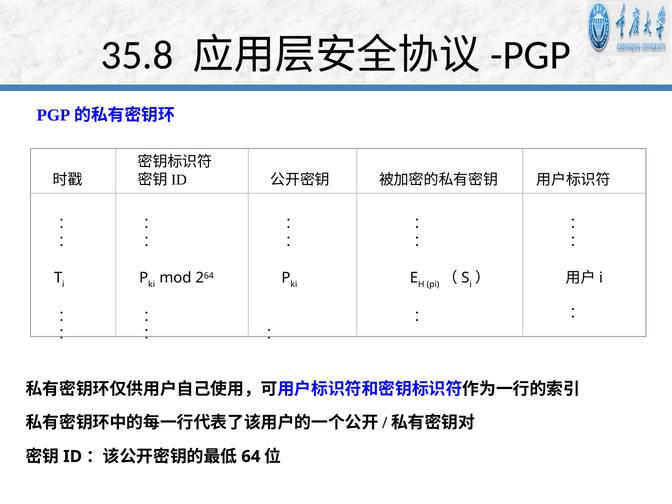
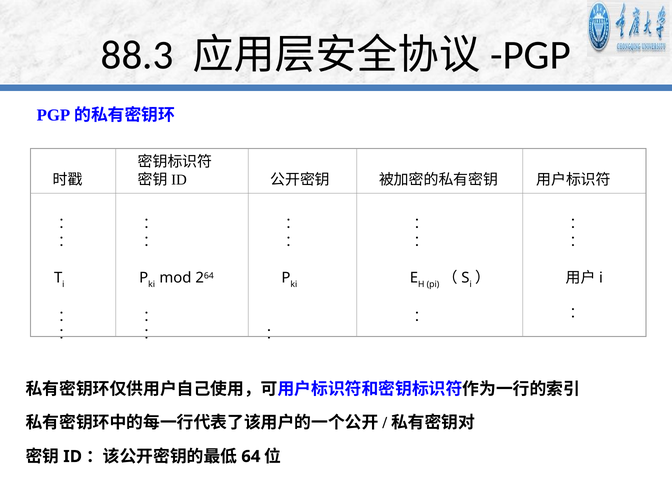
35.8: 35.8 -> 88.3 (137, 55)
